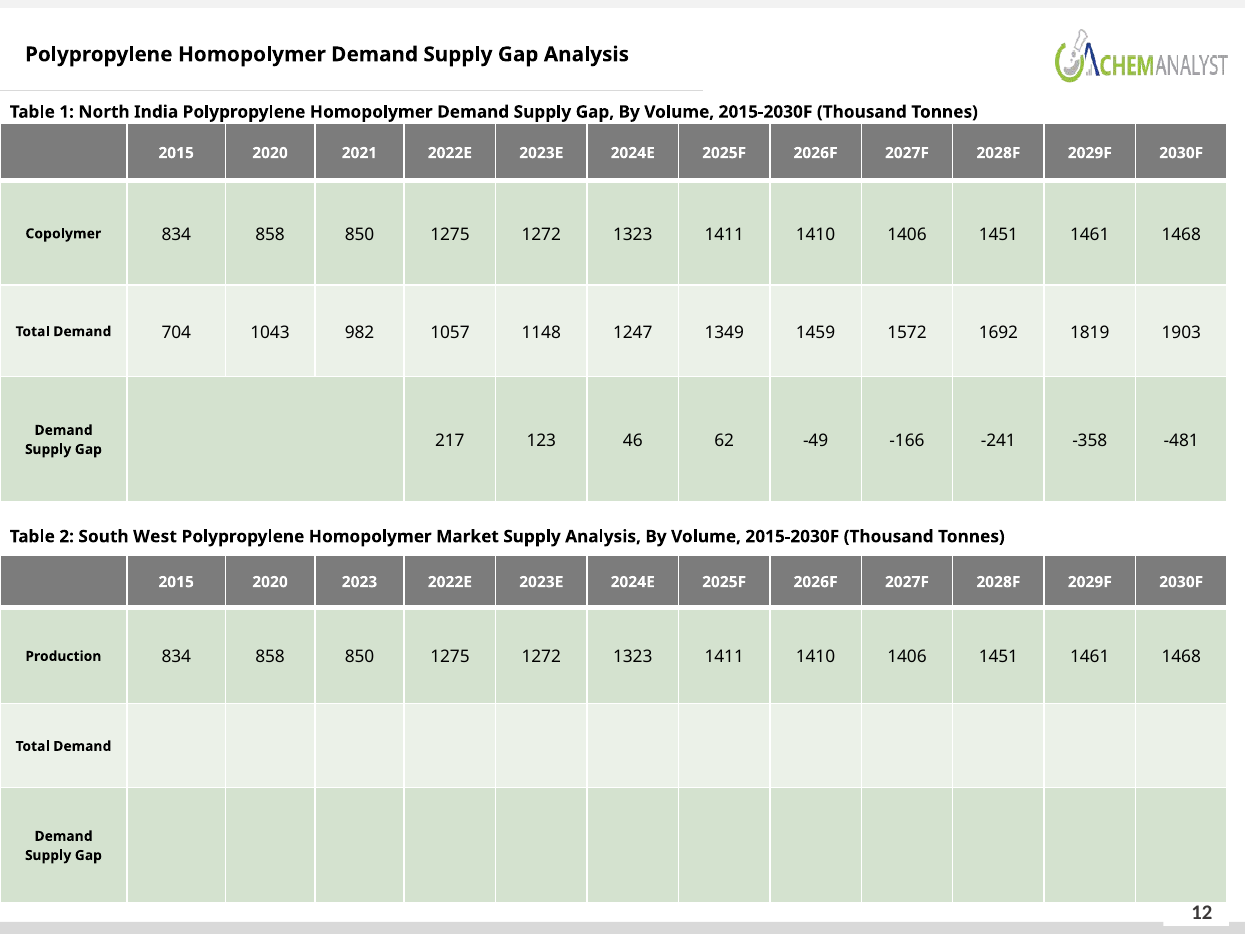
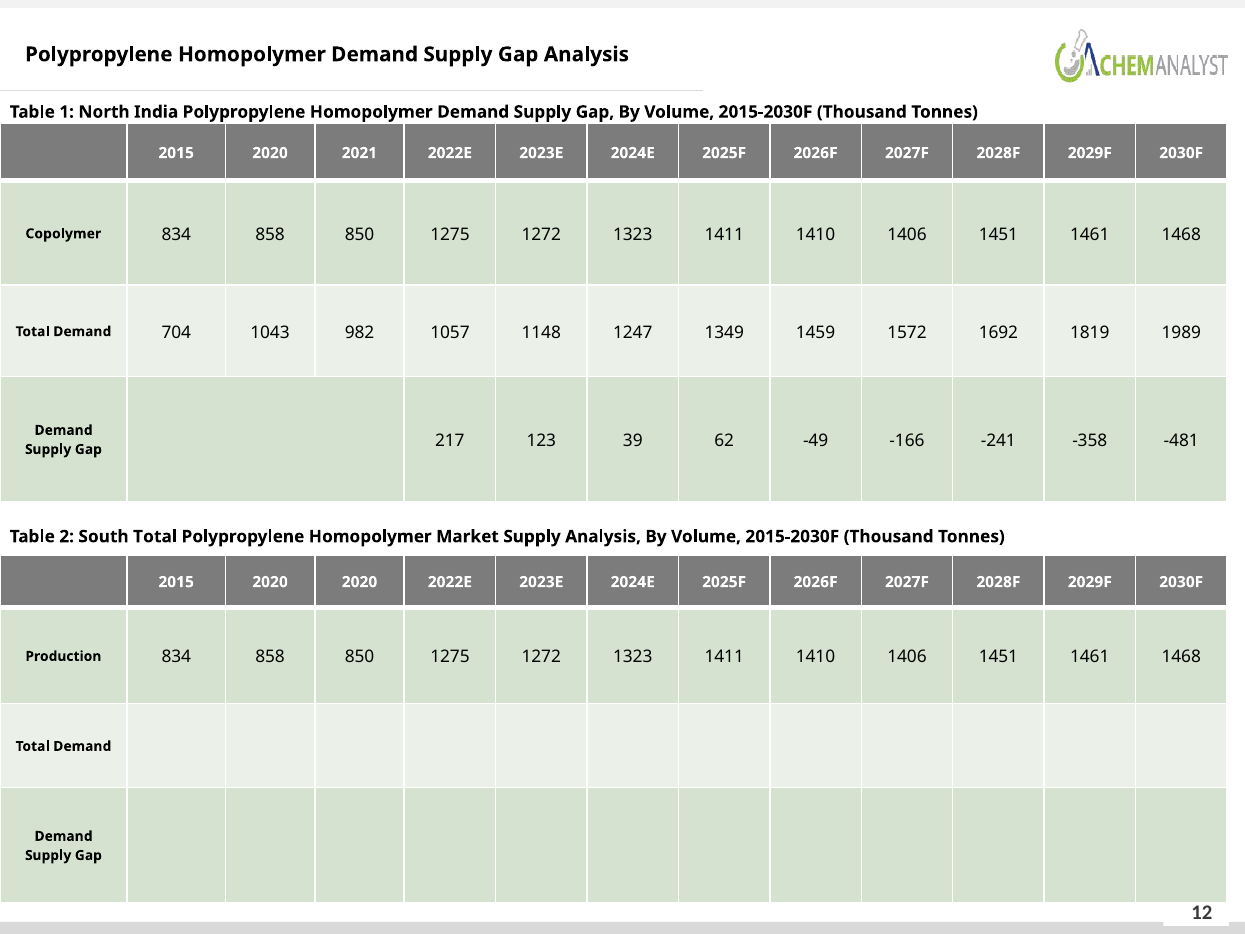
1903: 1903 -> 1989 (1181, 332)
46: 46 -> 39 (633, 441)
South West: West -> Total (155, 536)
2020 2023: 2023 -> 2020 (360, 582)
